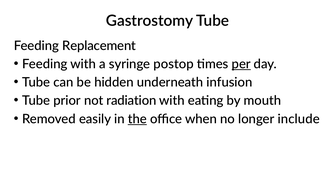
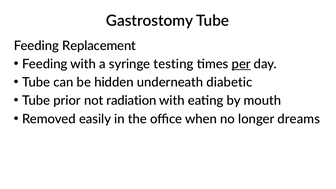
postop: postop -> testing (173, 64)
infusion: infusion -> diabetic (229, 82)
the underline: present -> none (137, 119)
include: include -> dreams (299, 119)
